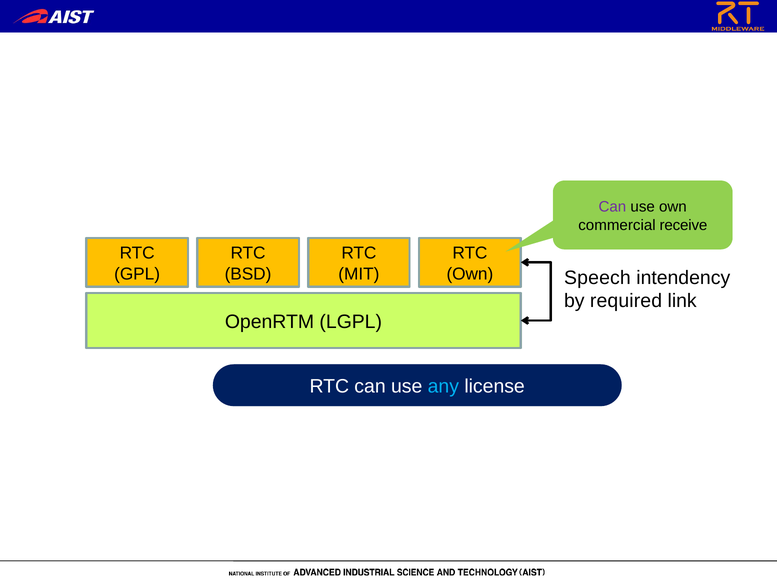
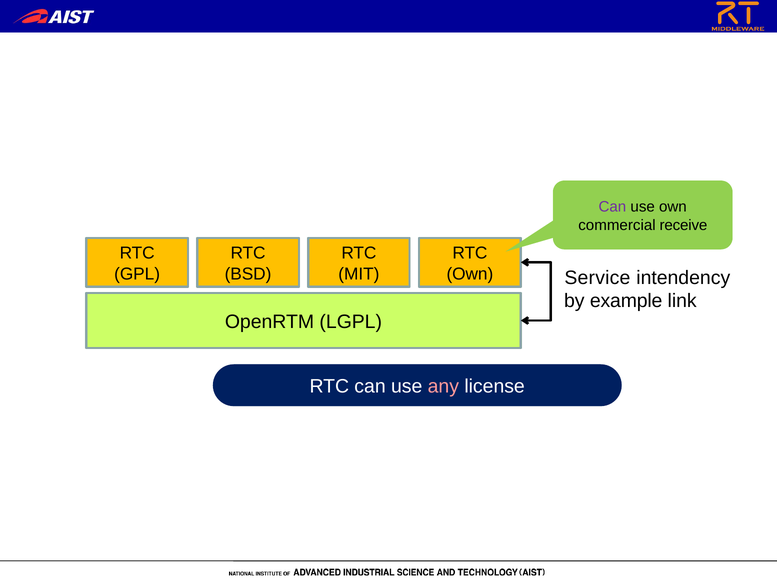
Speech: Speech -> Service (597, 278)
required: required -> example (626, 301)
any colour: light blue -> pink (443, 386)
